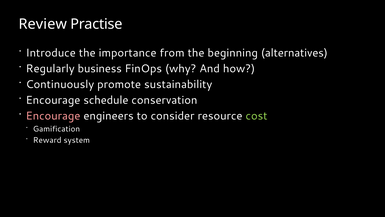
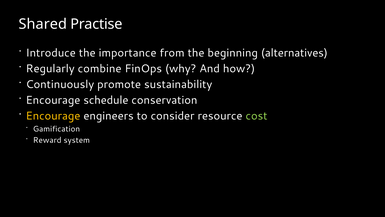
Review: Review -> Shared (43, 24)
business: business -> combine (100, 69)
Encourage colour: pink -> yellow (53, 116)
